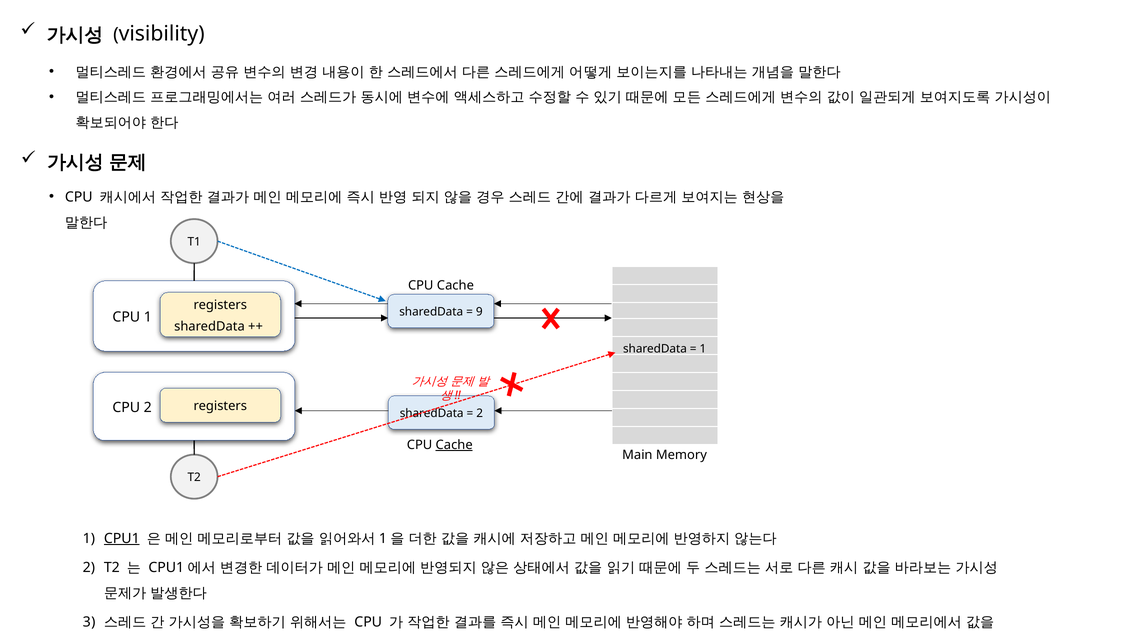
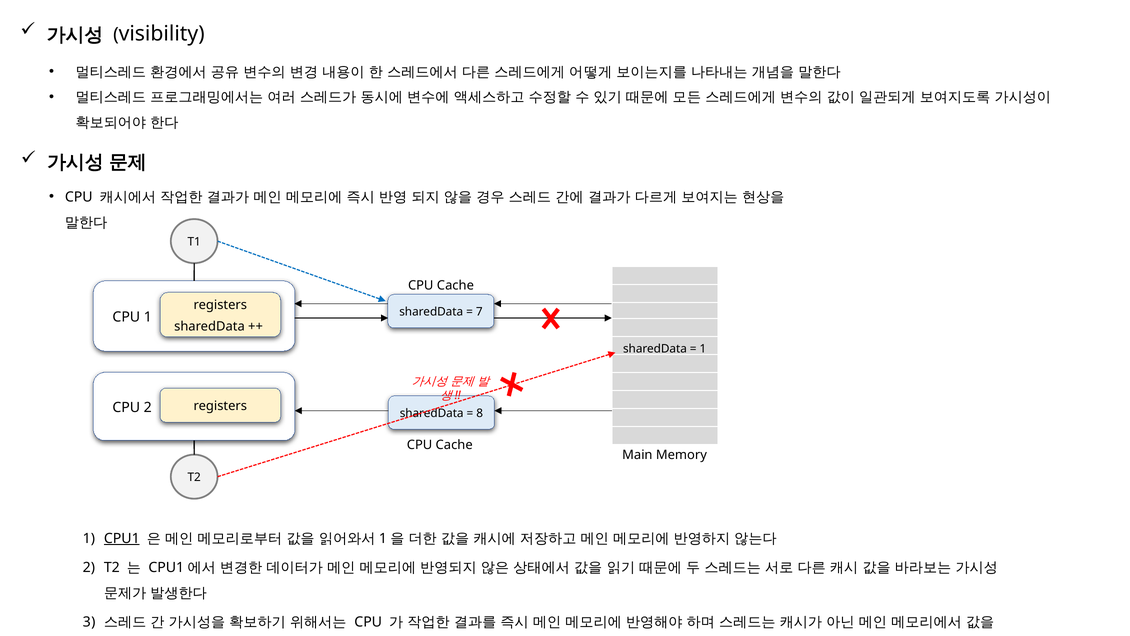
9: 9 -> 7 (479, 312)
2: 2 -> 8 (480, 413)
Cache underline: present -> none (454, 445)
